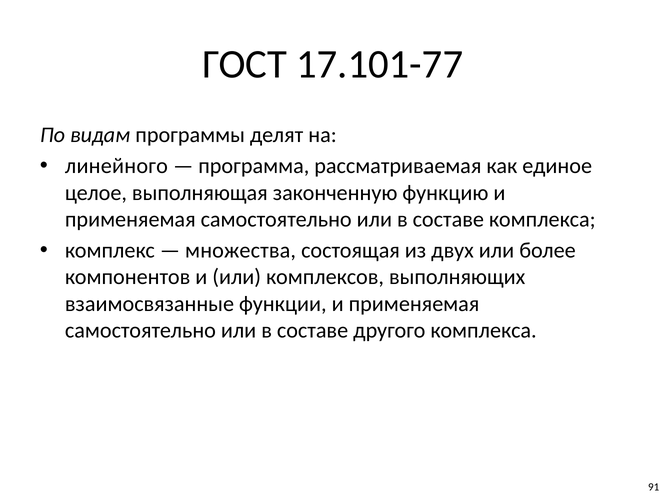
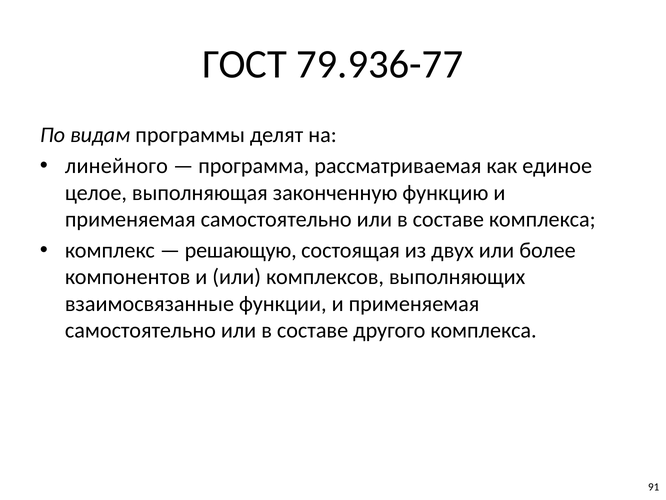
17.101-77: 17.101-77 -> 79.936-77 (380, 64)
множества: множества -> решающую (241, 250)
